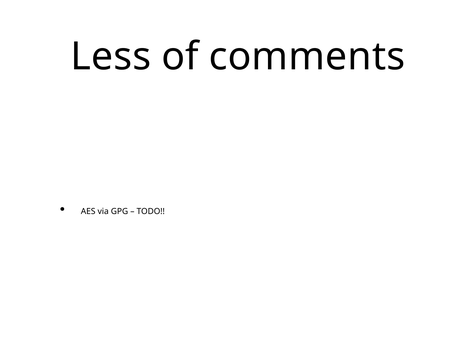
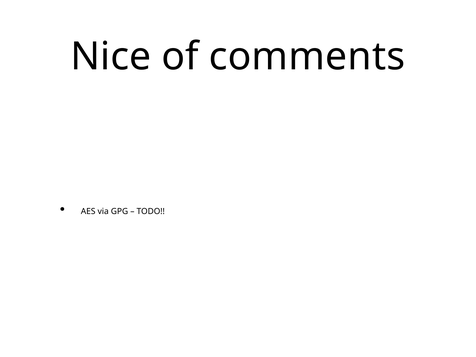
Less: Less -> Nice (111, 57)
